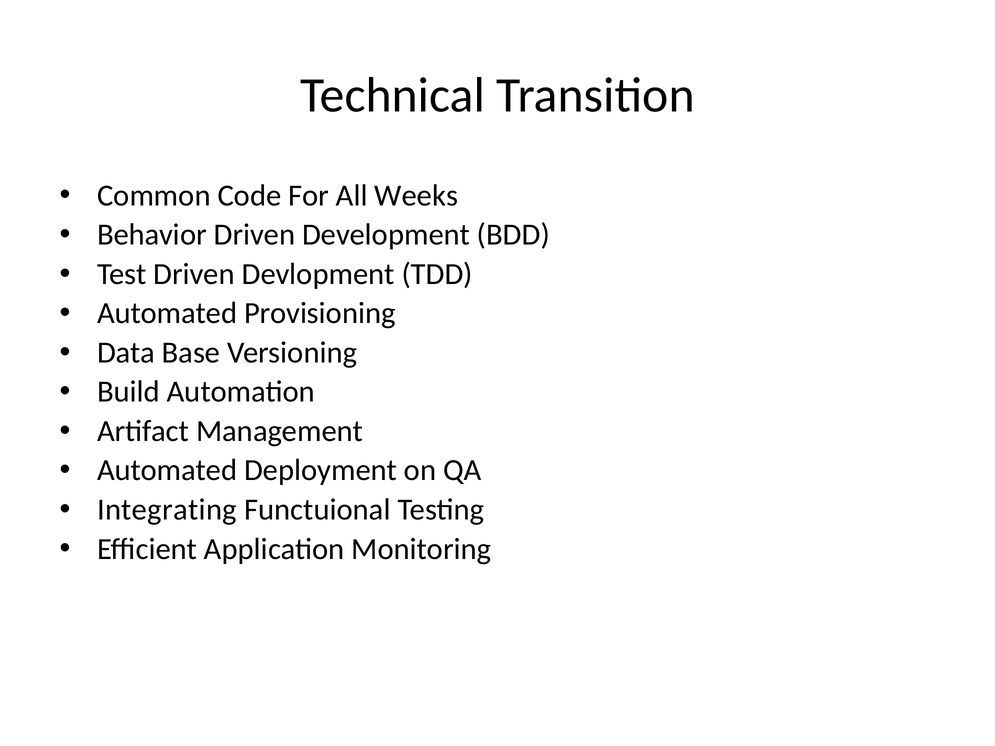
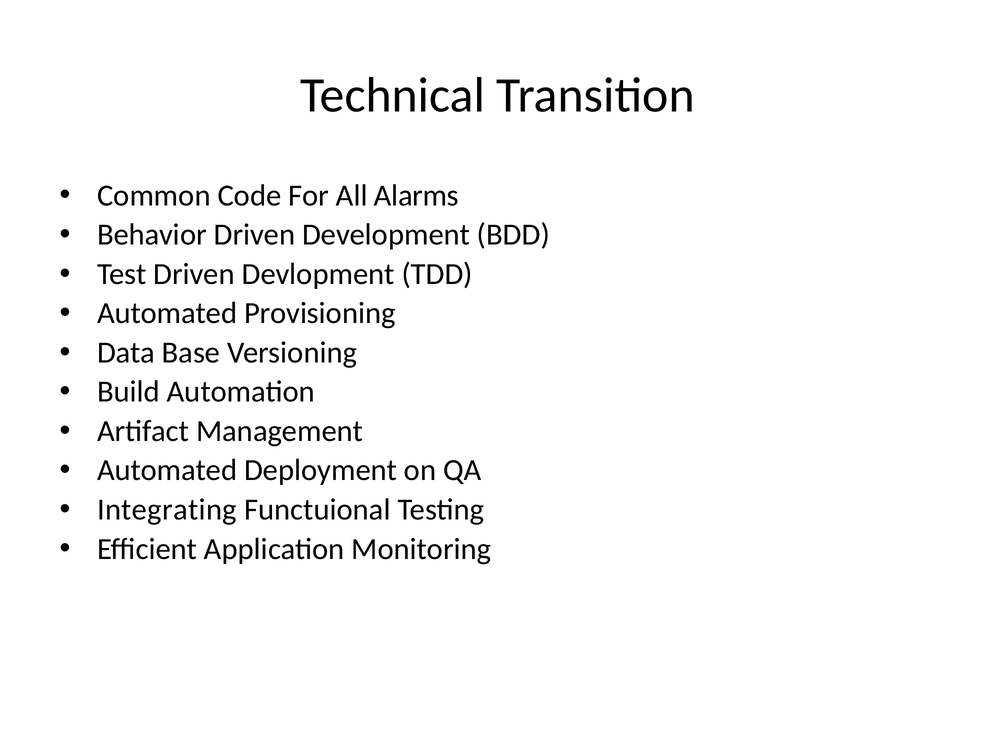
Weeks: Weeks -> Alarms (416, 195)
